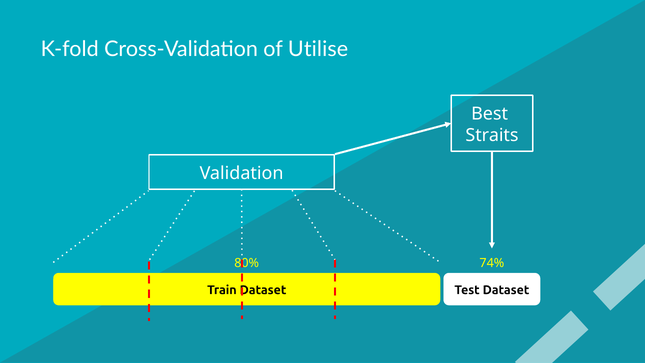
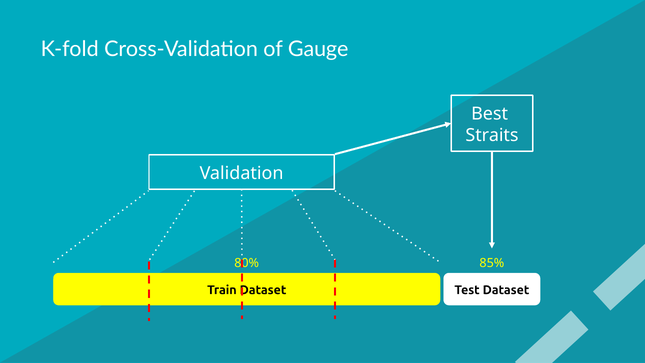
Utilise: Utilise -> Gauge (318, 49)
74%: 74% -> 85% (492, 263)
